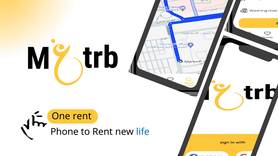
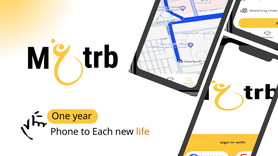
One rent: rent -> year (82, 117)
to Rent: Rent -> Each (103, 132)
life colour: blue -> orange (143, 132)
